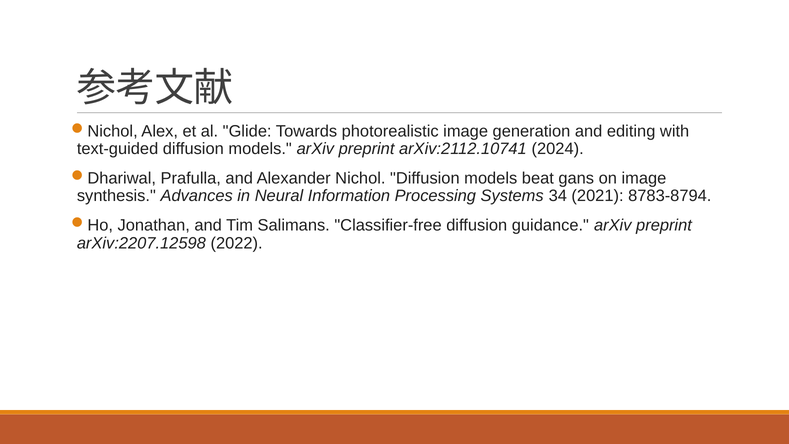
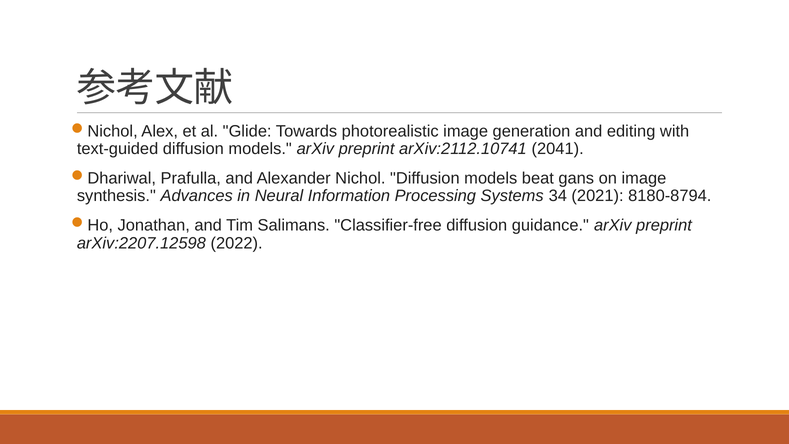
2024: 2024 -> 2041 (558, 149)
8783-8794: 8783-8794 -> 8180-8794 (670, 196)
